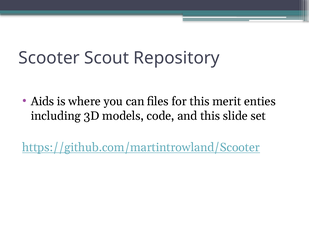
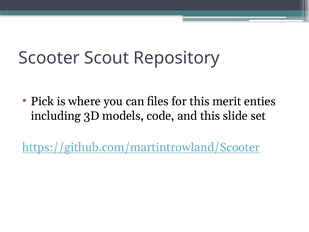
Aids: Aids -> Pick (42, 101)
